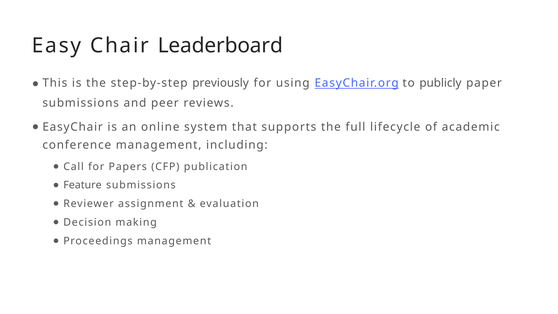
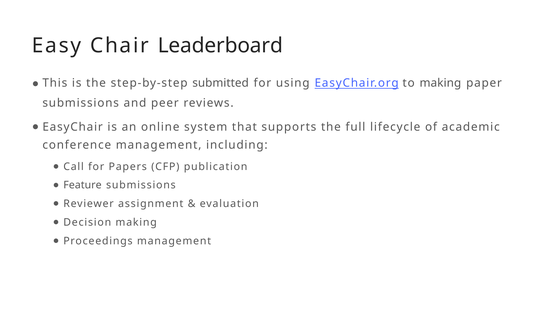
previously: previously -> submitted (221, 83)
to publicly: publicly -> making (440, 83)
